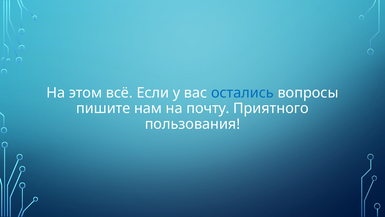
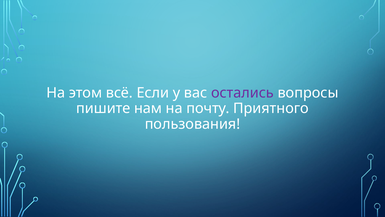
остались colour: blue -> purple (242, 93)
